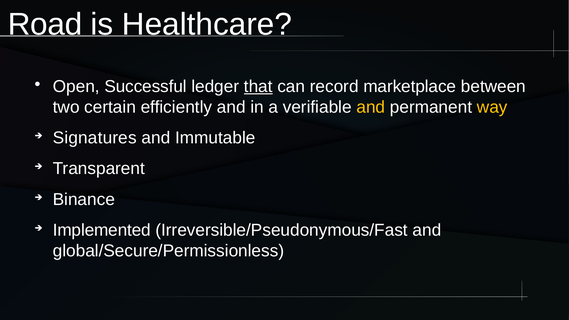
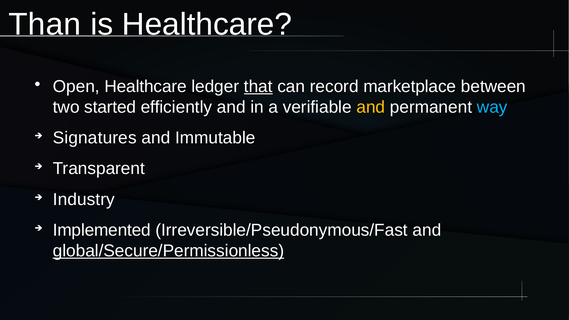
Road: Road -> Than (45, 25)
Open Successful: Successful -> Healthcare (146, 86)
certain: certain -> started (110, 107)
way colour: yellow -> light blue (492, 107)
Binance: Binance -> Industry (84, 199)
global/Secure/Permissionless underline: none -> present (168, 251)
